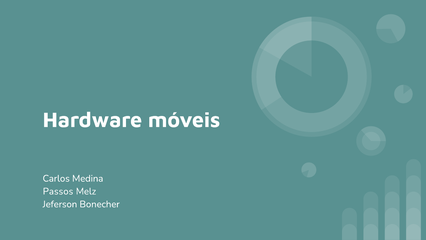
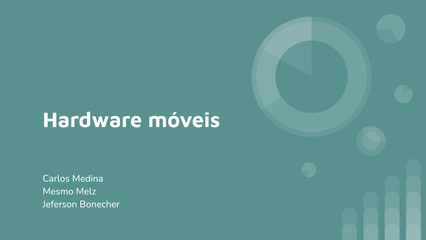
Passos: Passos -> Mesmo (58, 191)
